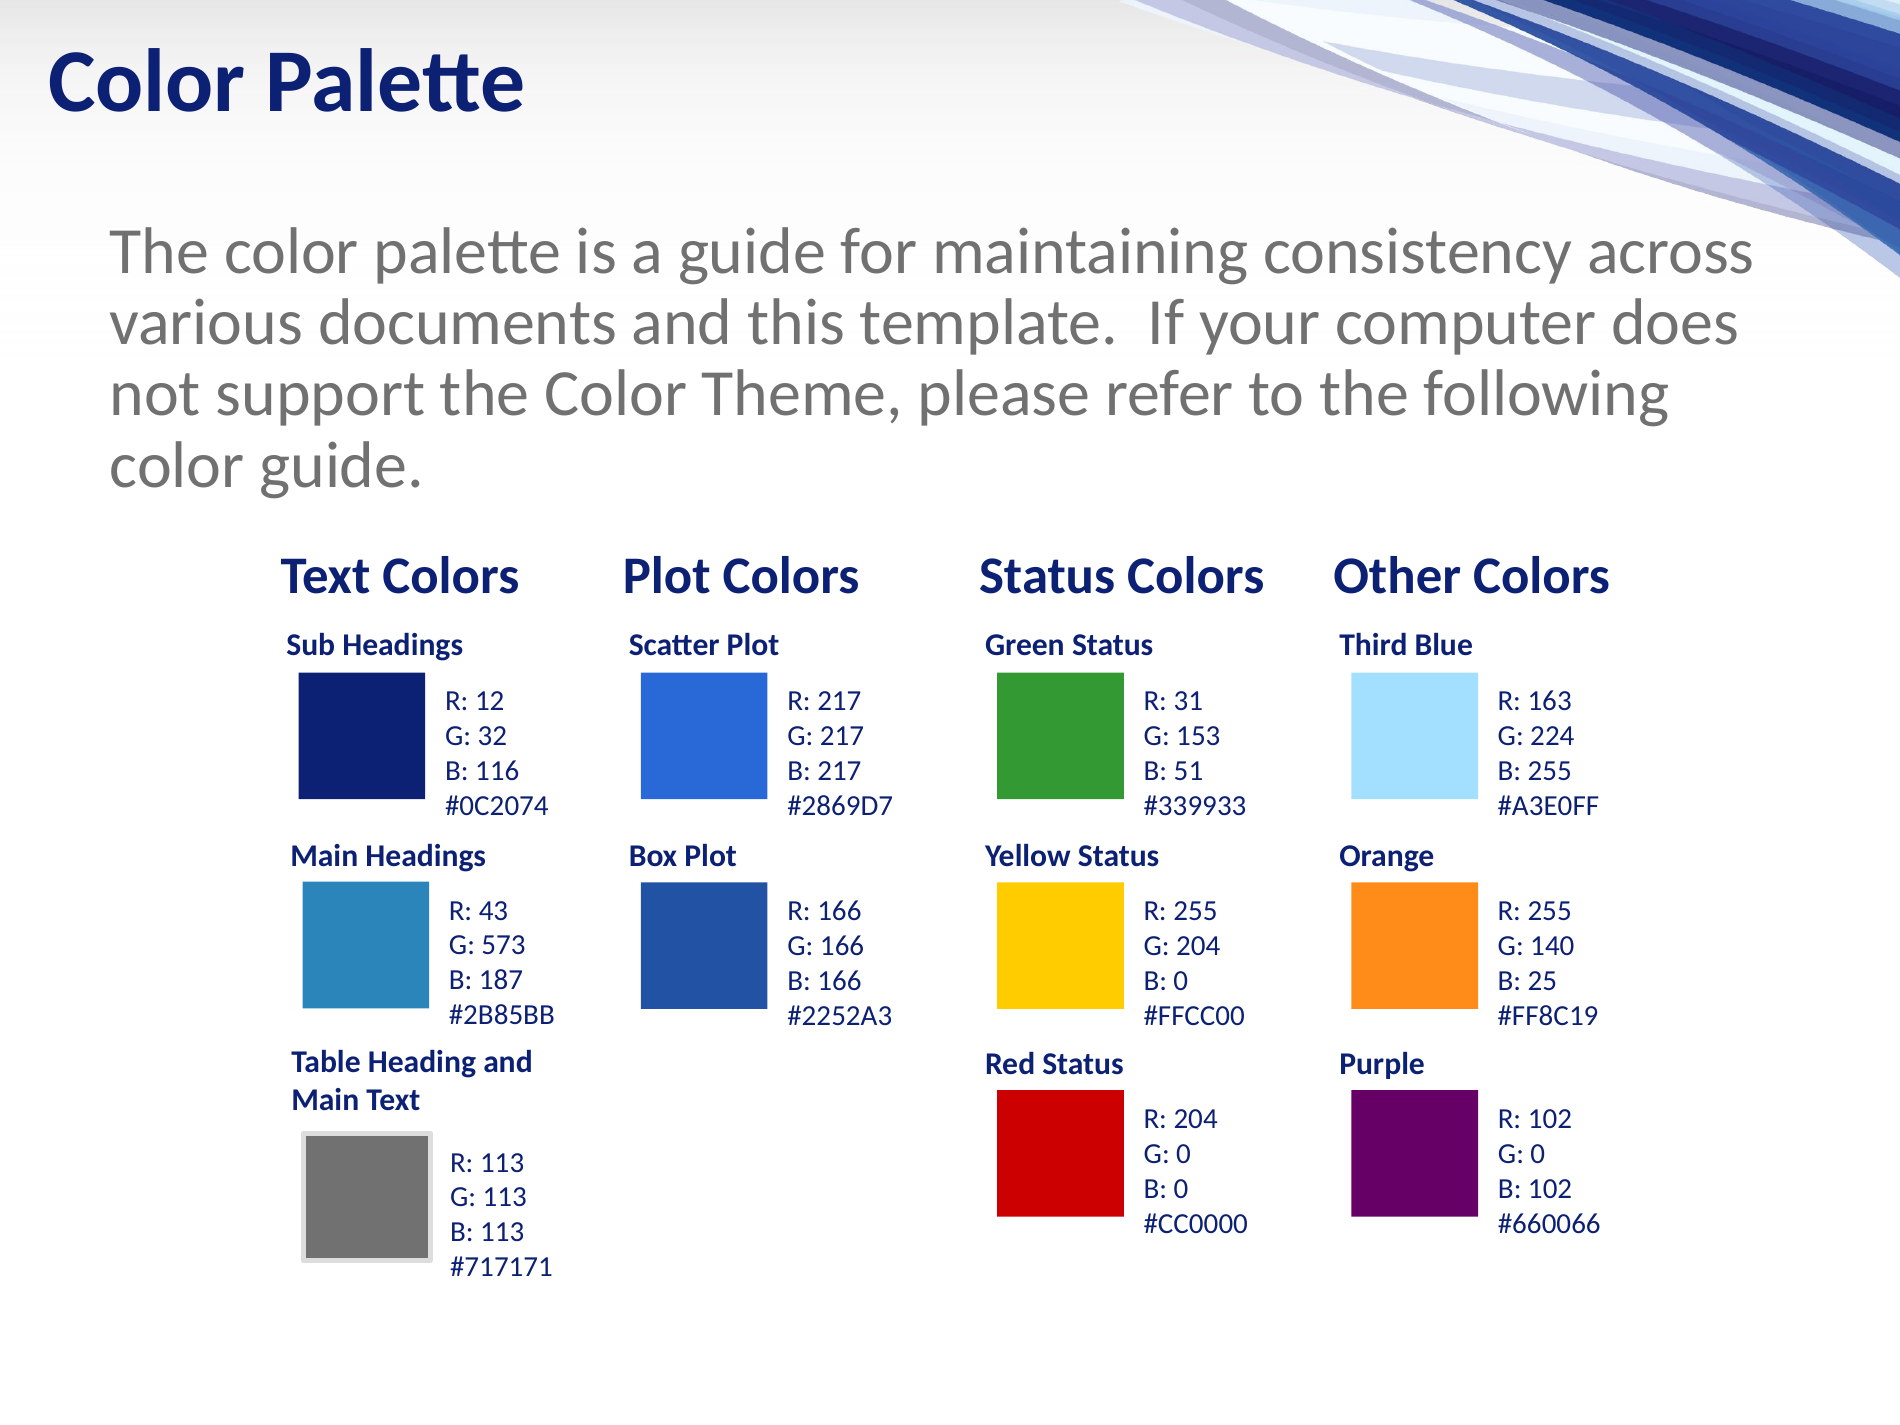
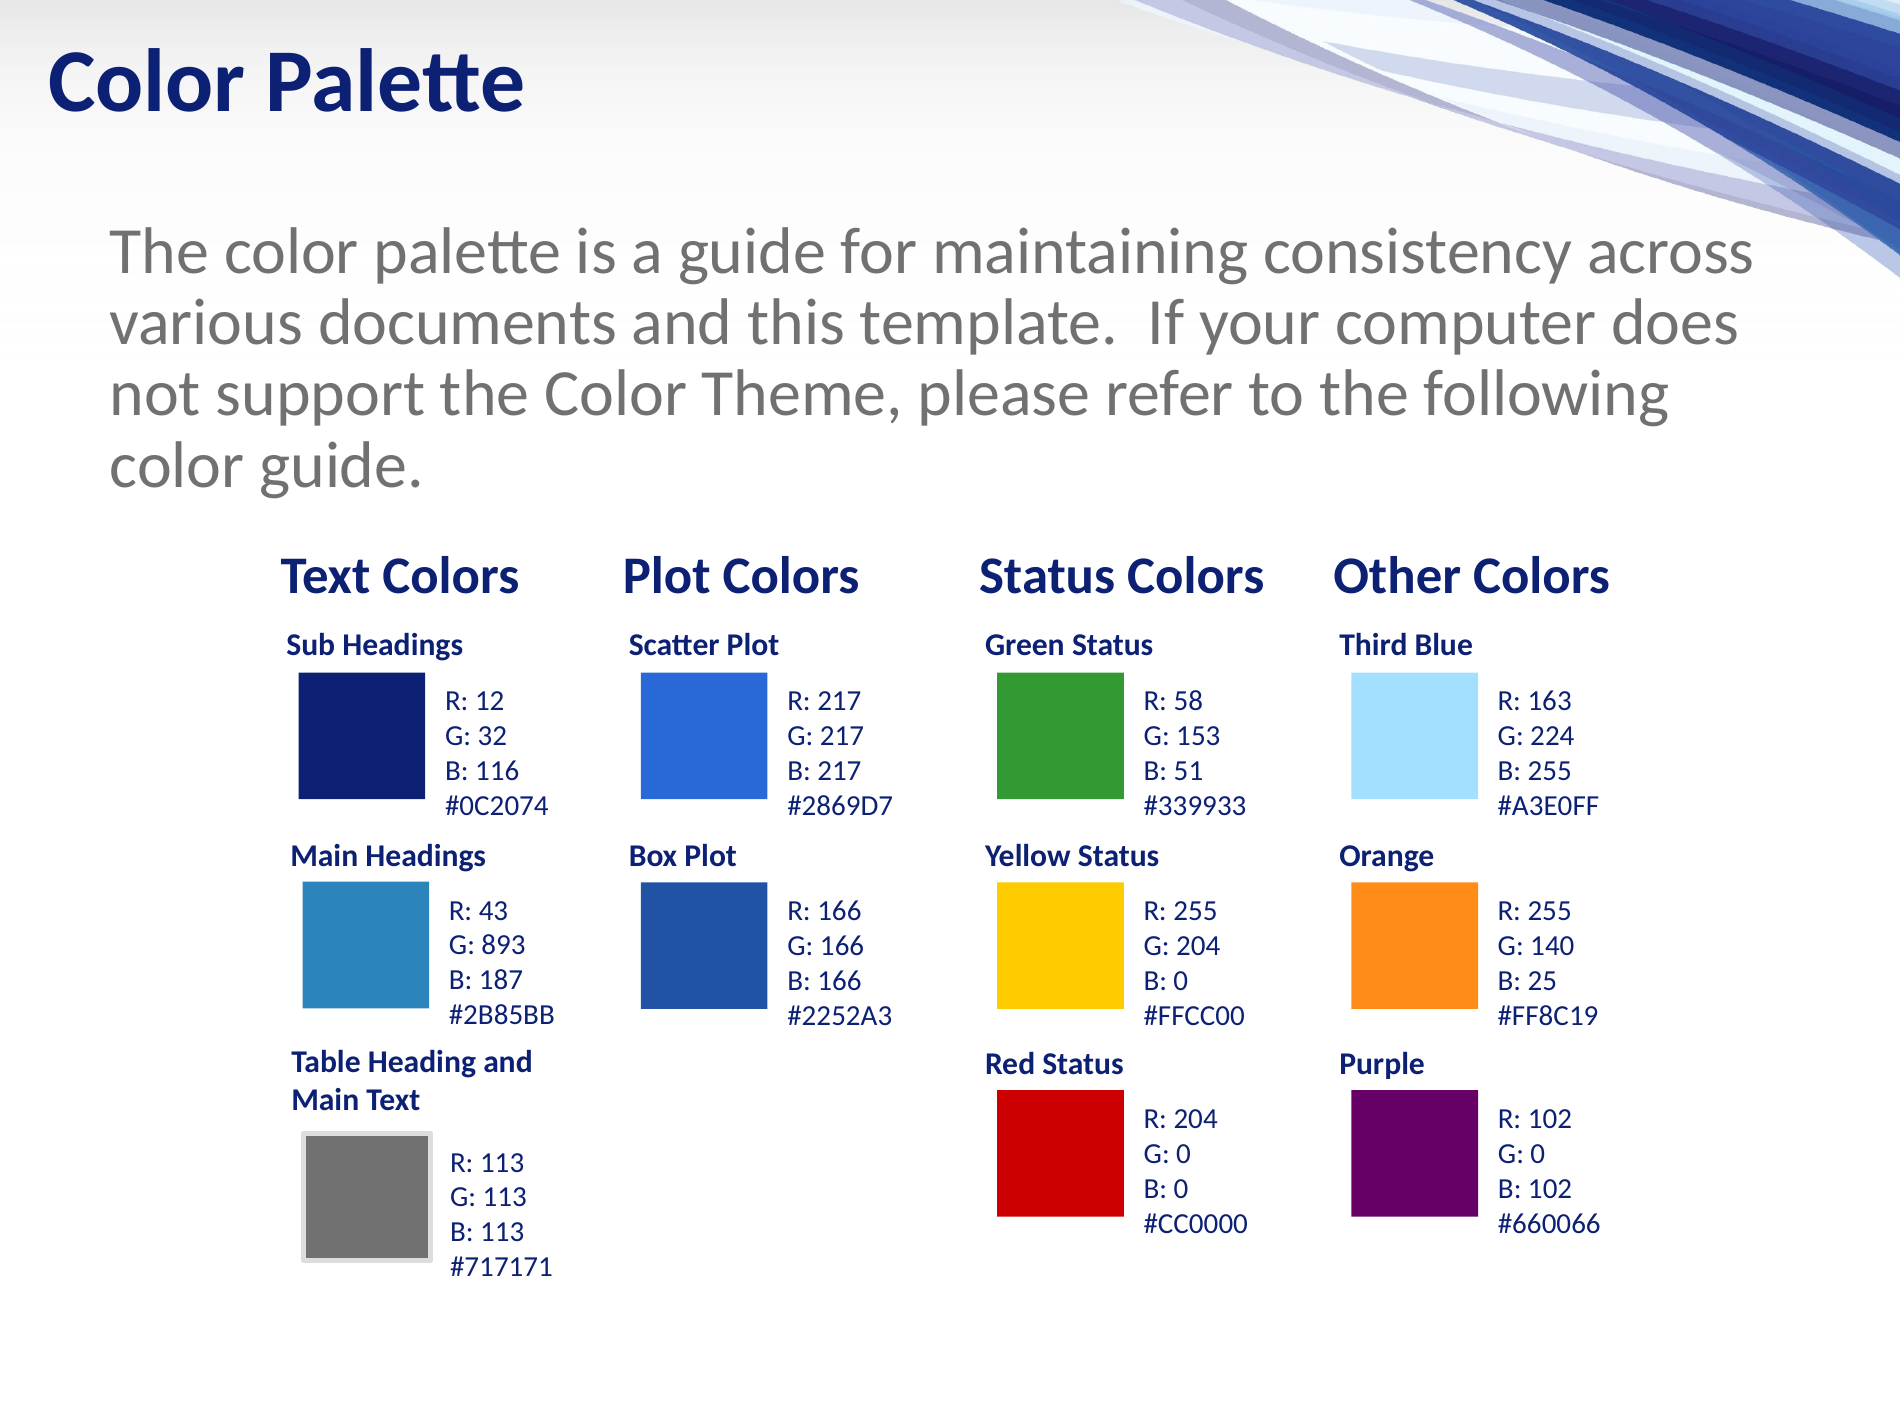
31: 31 -> 58 (1188, 701)
573: 573 -> 893 (503, 945)
